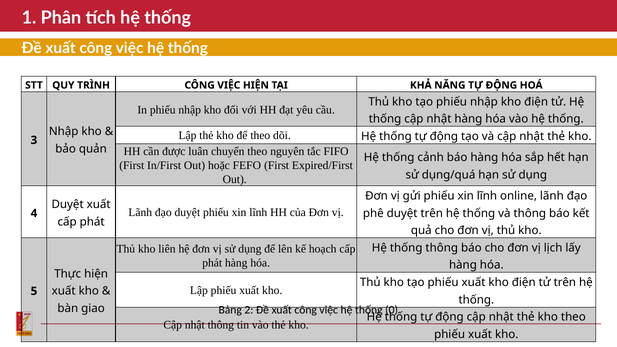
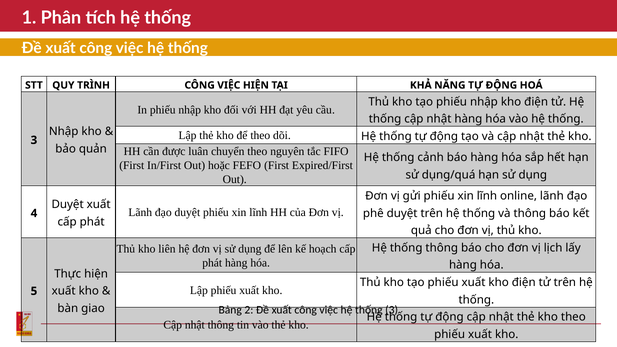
thống 0: 0 -> 3 (392, 310)
